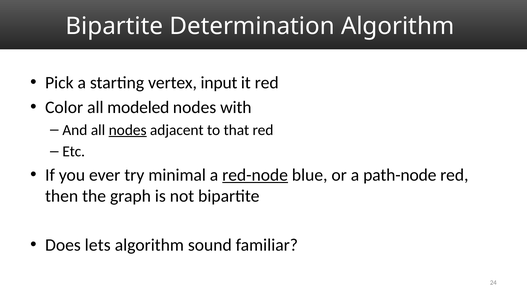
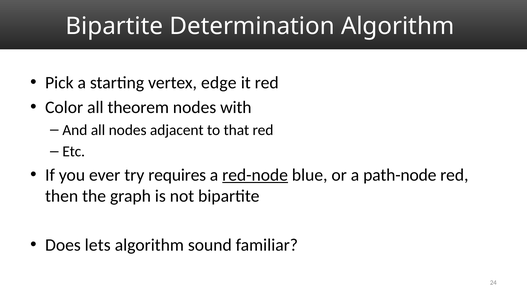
input: input -> edge (219, 83)
modeled: modeled -> theorem (138, 108)
nodes underline: present -> none (128, 130)
minimal: minimal -> requires (177, 175)
